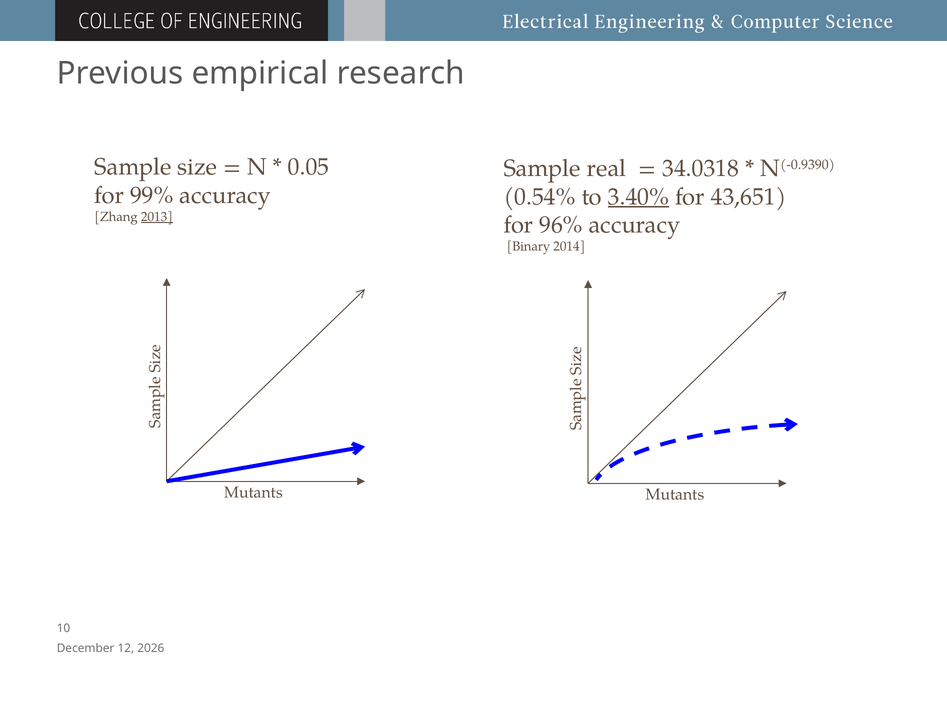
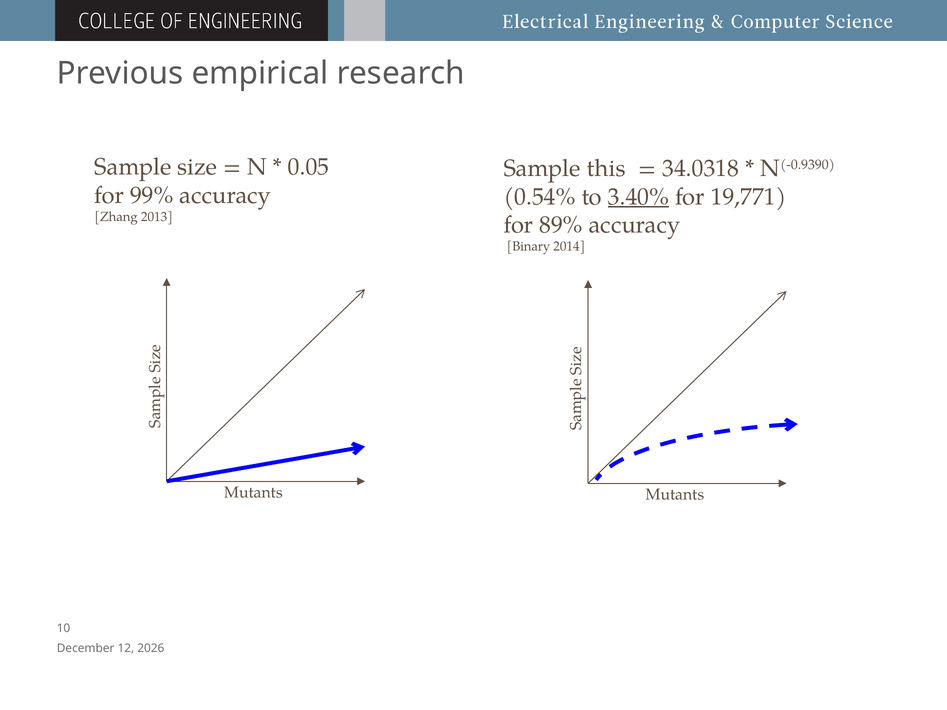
real: real -> this (606, 168)
43,651: 43,651 -> 19,771 (749, 197)
2013 underline: present -> none (157, 217)
96%: 96% -> 89% (561, 225)
